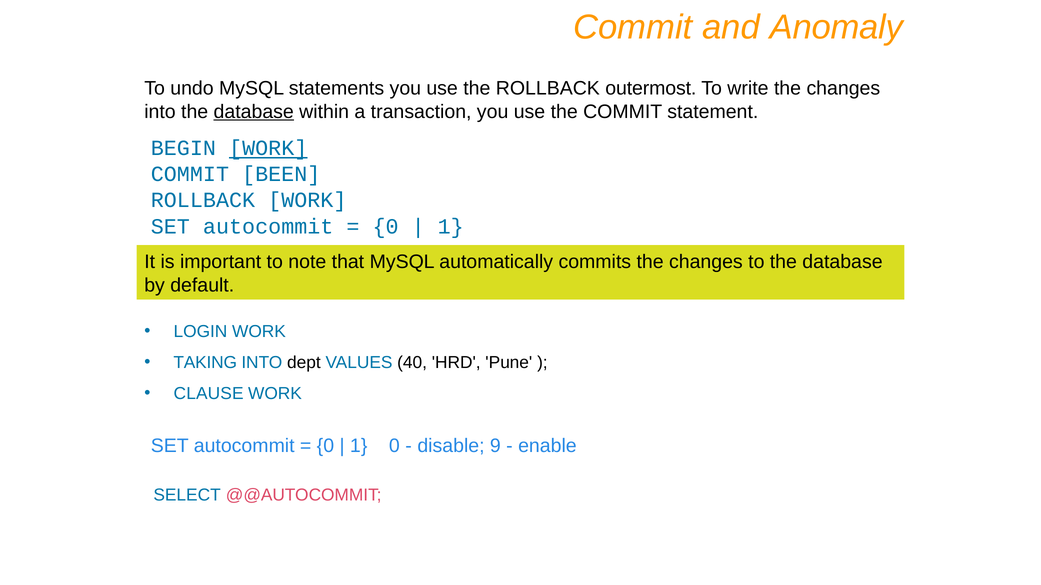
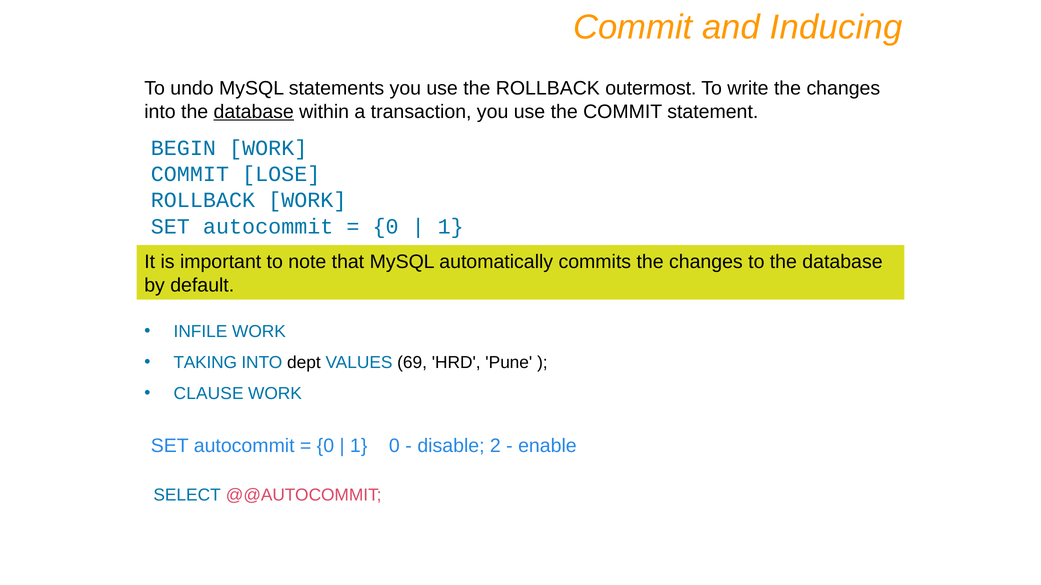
Anomaly: Anomaly -> Inducing (836, 27)
WORK underline: present -> none (268, 148)
BEEN: BEEN -> LOSE (281, 174)
LOGIN: LOGIN -> INFILE (200, 332)
40: 40 -> 69 (412, 363)
9: 9 -> 2 (495, 446)
